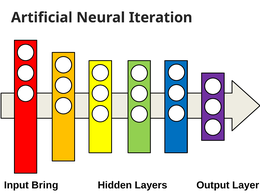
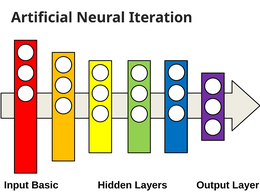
Bring: Bring -> Basic (45, 185)
